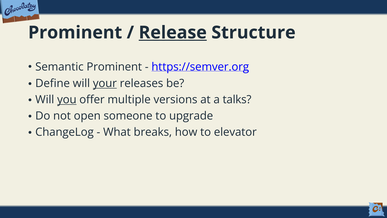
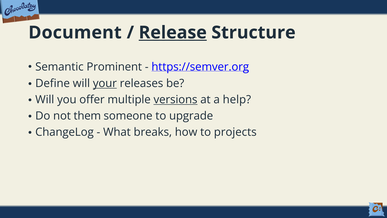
Prominent: Prominent -> Document (75, 33)
you underline: present -> none (67, 99)
versions underline: none -> present (175, 99)
talks: talks -> help (237, 99)
open: open -> them (87, 116)
elevator: elevator -> projects (235, 132)
